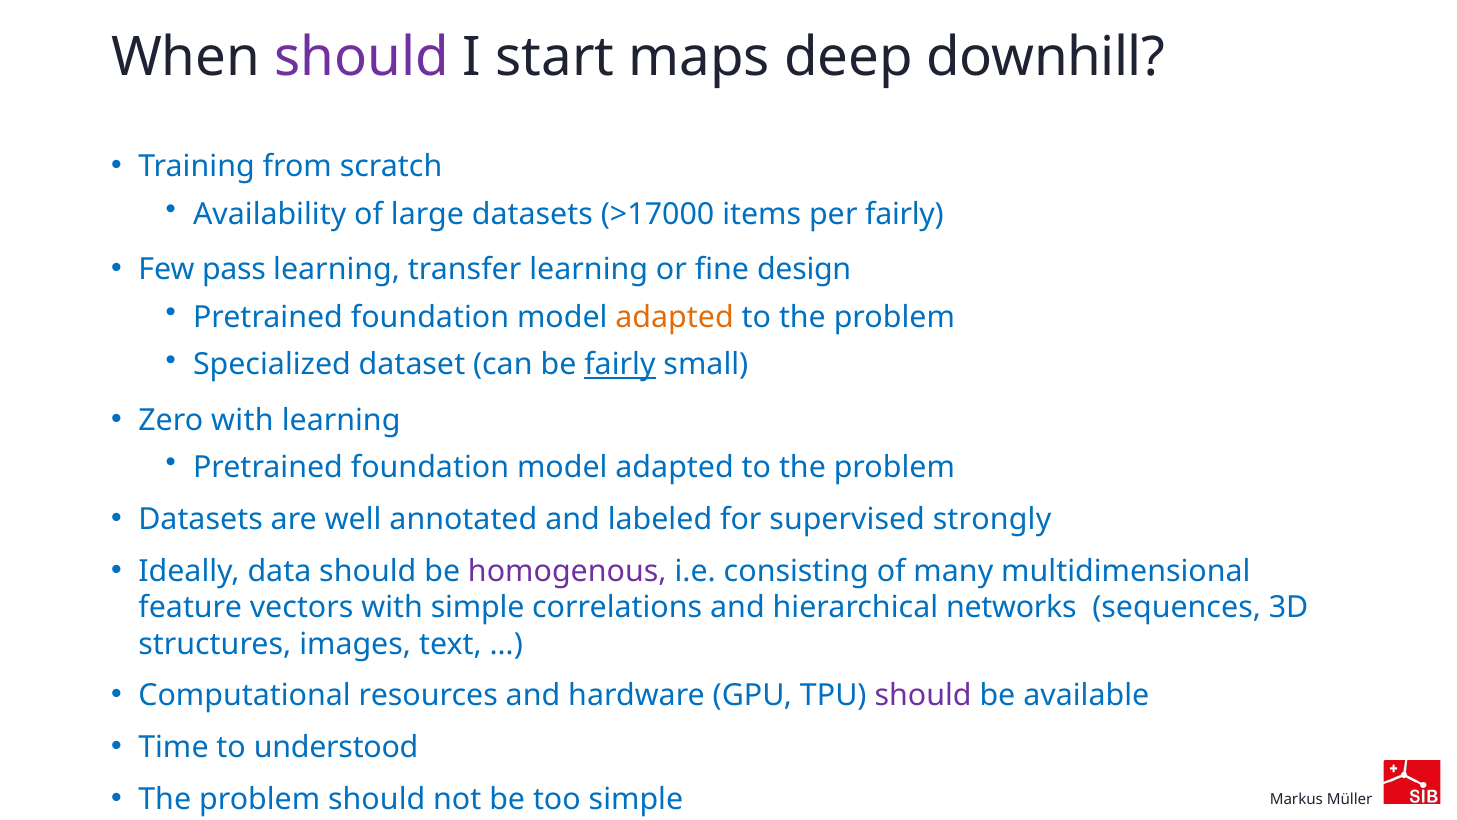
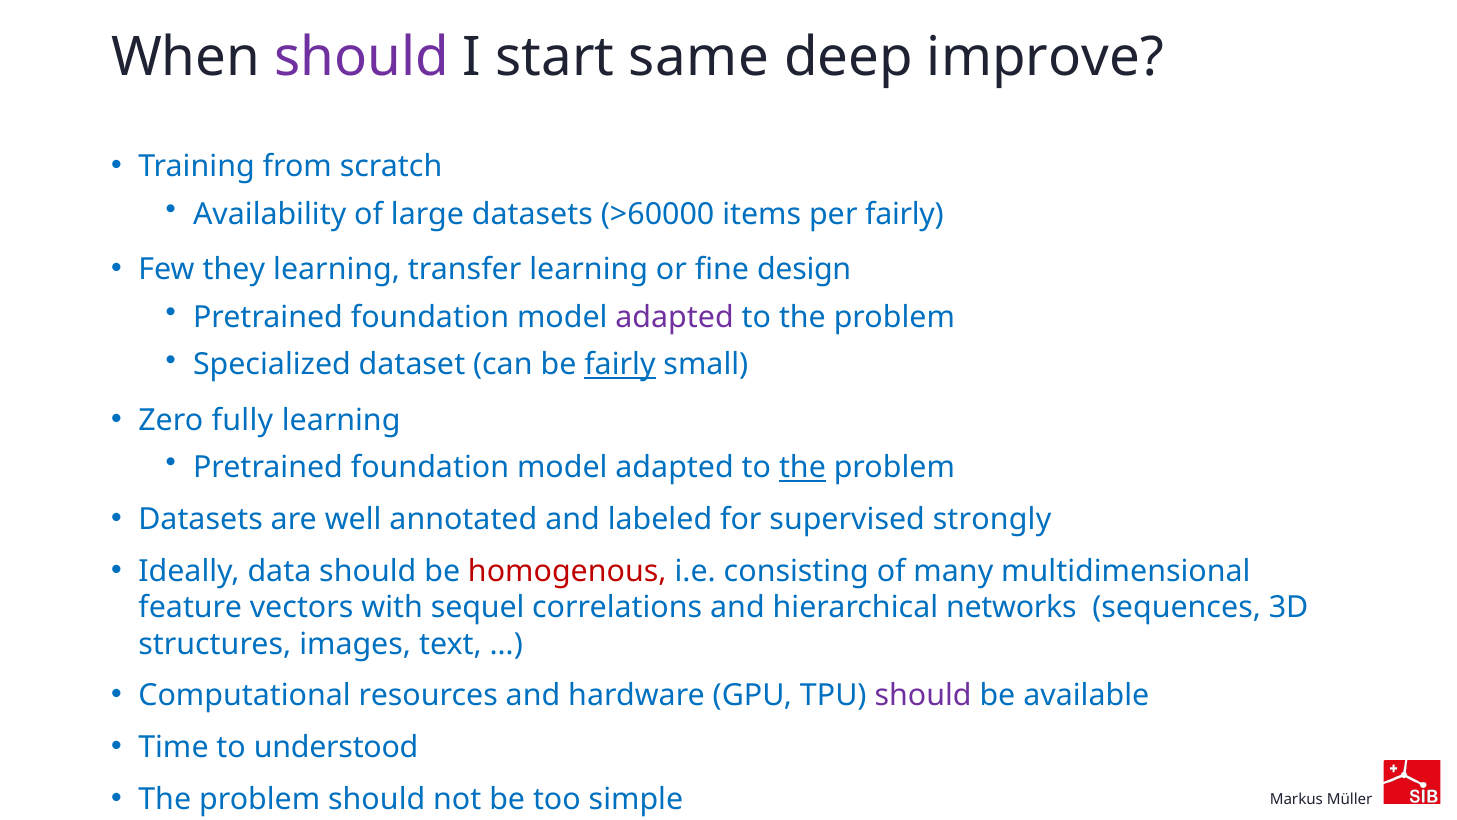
maps: maps -> same (699, 58)
downhill: downhill -> improve (1045, 58)
>17000: >17000 -> >60000 (658, 214)
pass: pass -> they (234, 269)
adapted colour: orange -> purple (675, 317)
Zero with: with -> fully (242, 420)
the underline: none -> present (802, 468)
homogenous colour: purple -> red (567, 571)
with simple: simple -> sequel (478, 607)
